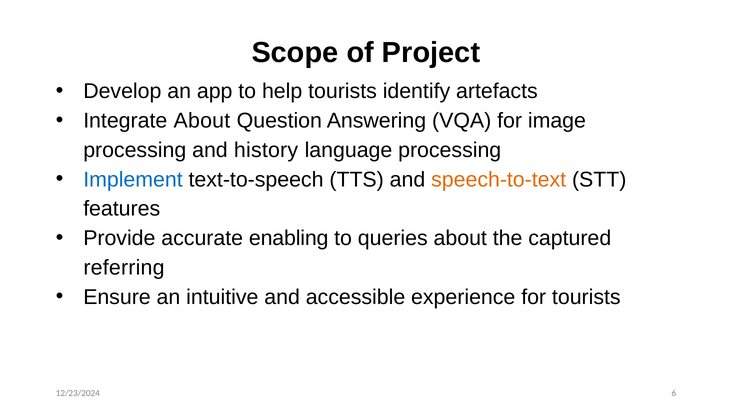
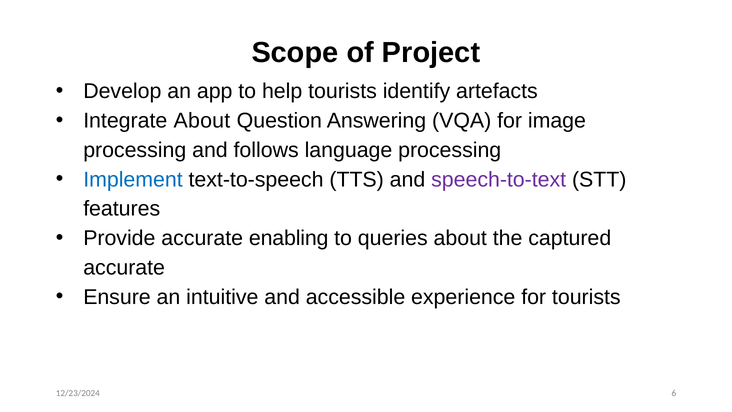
history: history -> follows (266, 150)
speech-to-text colour: orange -> purple (499, 179)
referring: referring -> accurate (124, 268)
